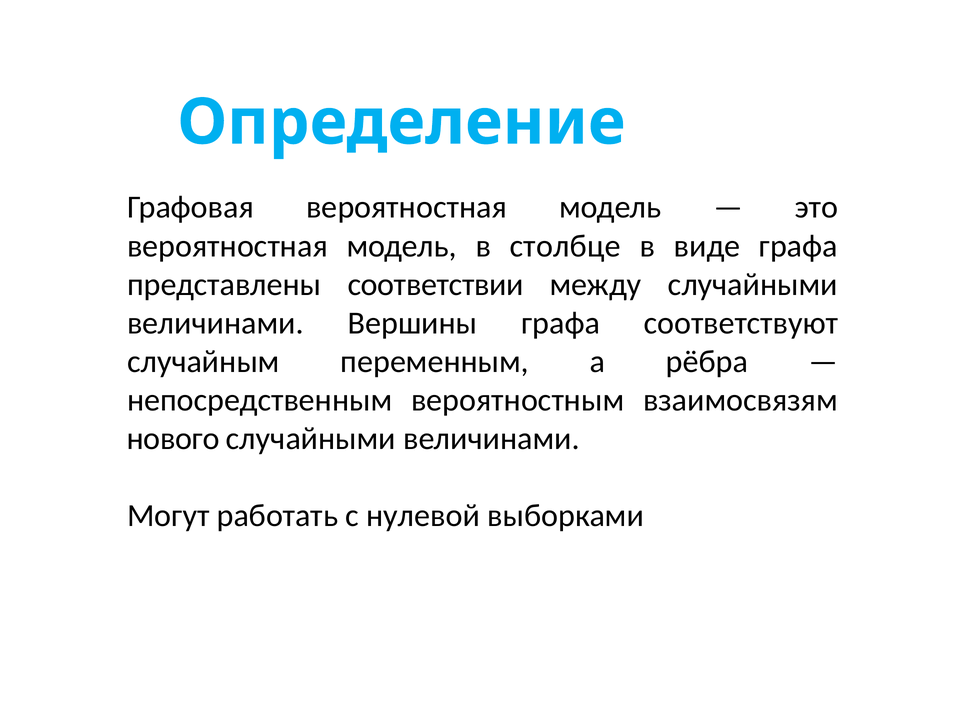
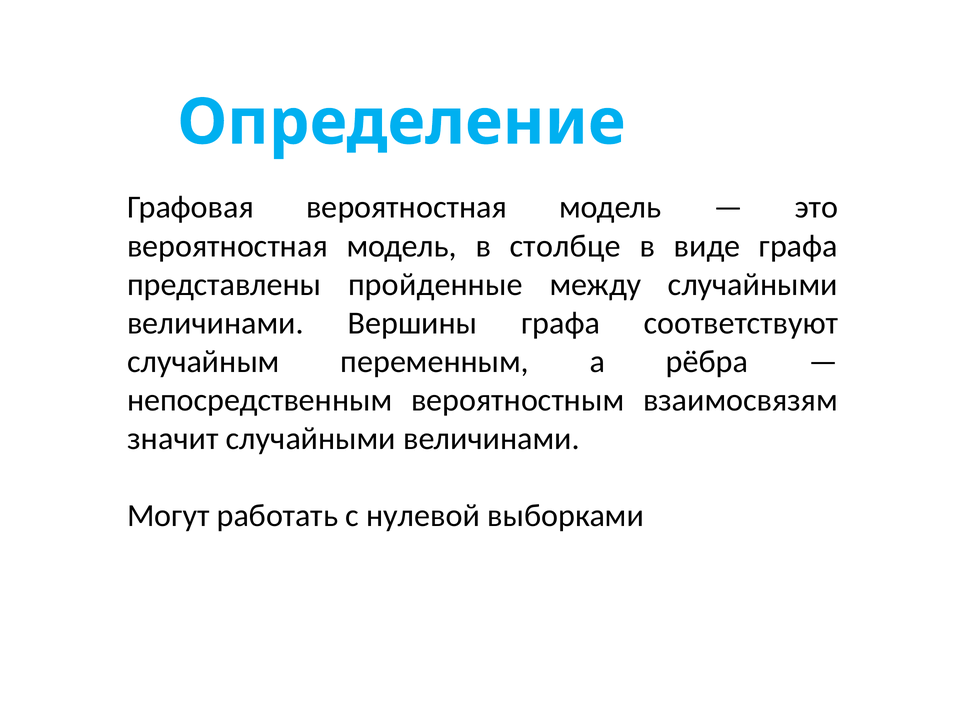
соответствии: соответствии -> пройденные (435, 284)
нового: нового -> значит (173, 439)
